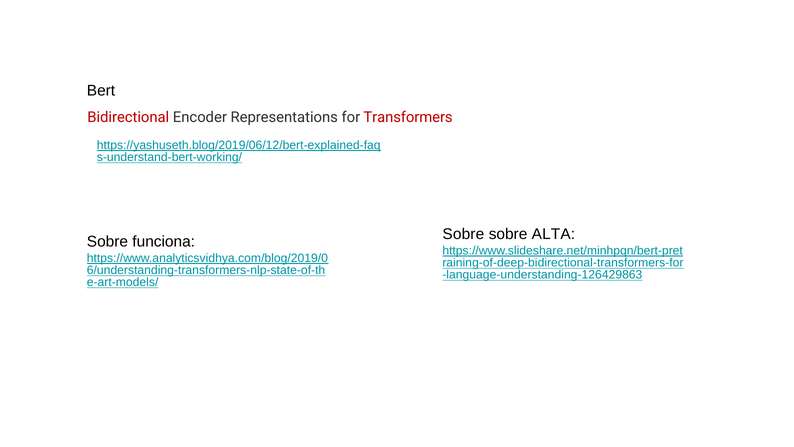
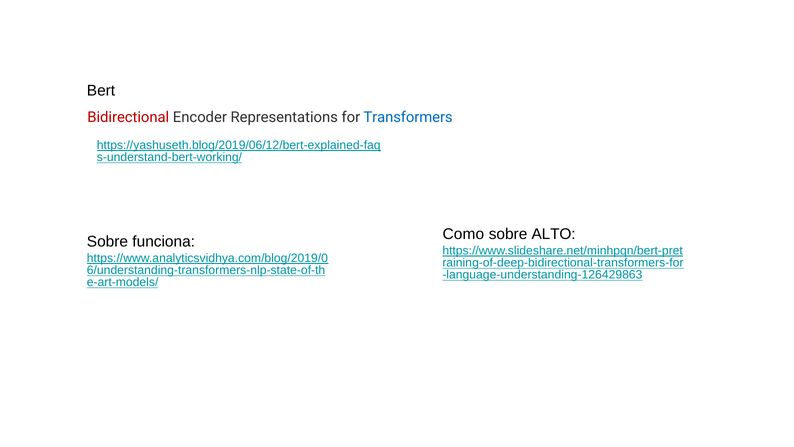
Transformers colour: red -> blue (408, 117)
Sobre: Sobre -> Como (463, 234)
ALTA: ALTA -> ALTO (554, 234)
